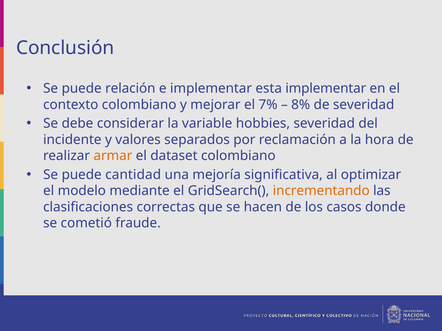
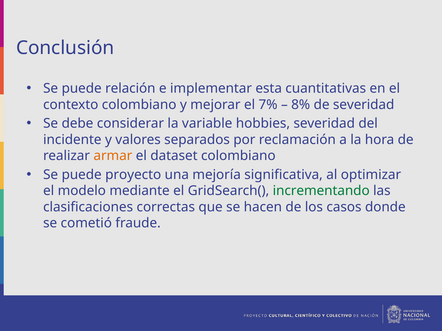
esta implementar: implementar -> cuantitativas (326, 89)
cantidad: cantidad -> proyecto (133, 175)
incrementando colour: orange -> green (321, 191)
